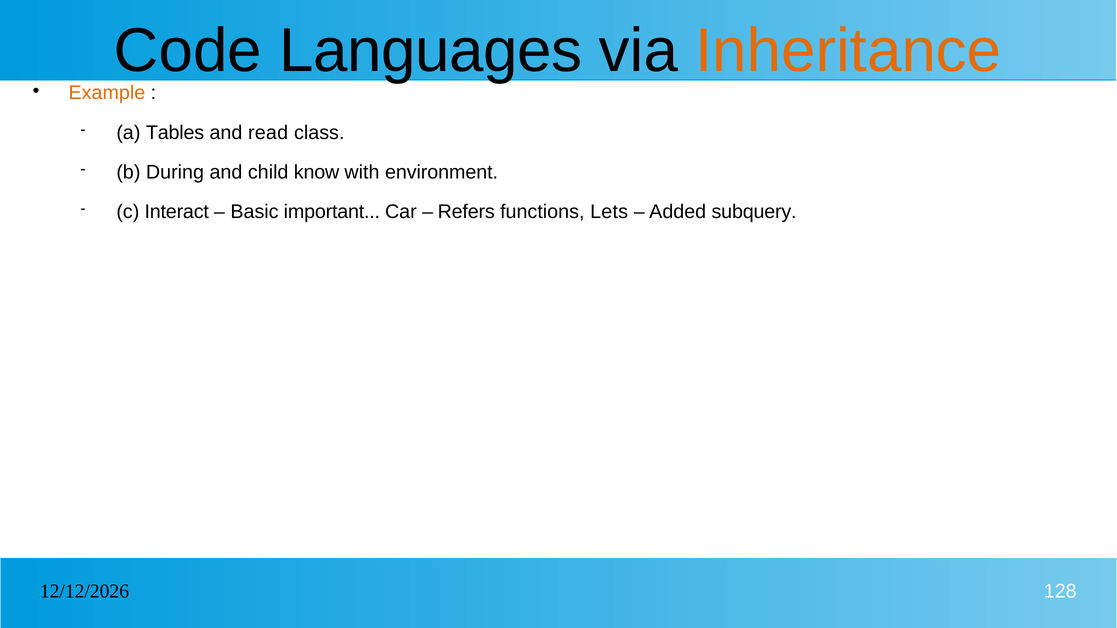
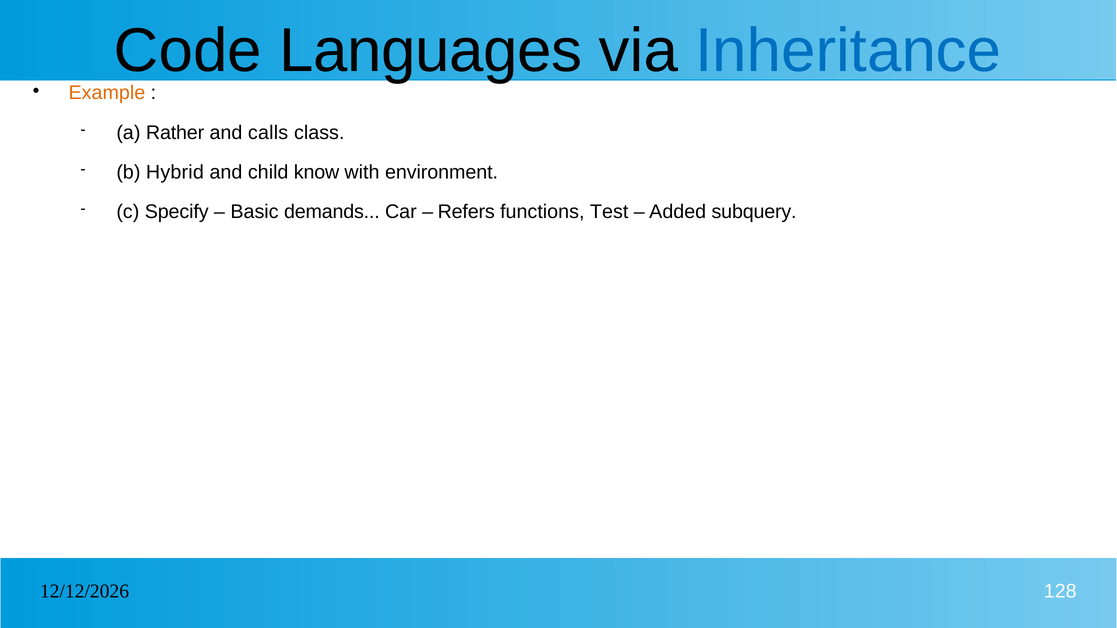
Inheritance colour: orange -> blue (848, 51)
Tables: Tables -> Rather (175, 133)
read: read -> calls (268, 133)
During: During -> Hybrid (175, 172)
Interact: Interact -> Specify (177, 212)
important: important -> demands (332, 212)
Lets: Lets -> Test (609, 212)
